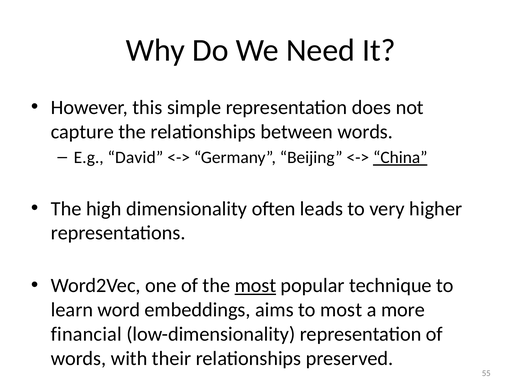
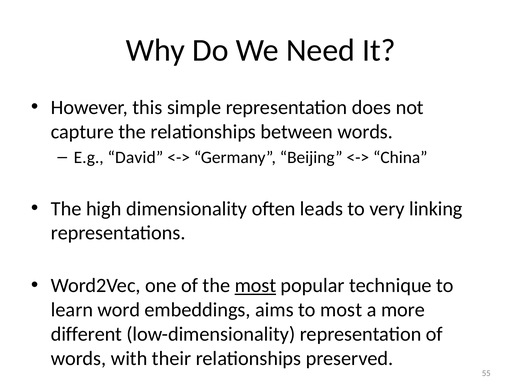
China underline: present -> none (400, 158)
higher: higher -> linking (436, 209)
financial: financial -> different (86, 335)
